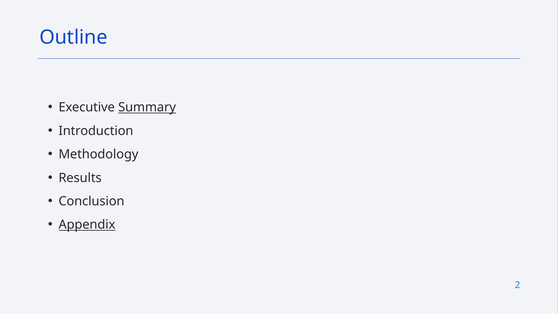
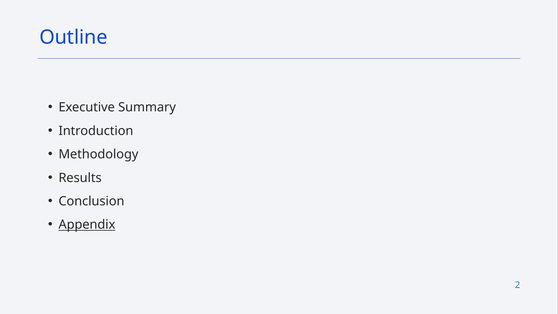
Summary underline: present -> none (147, 107)
